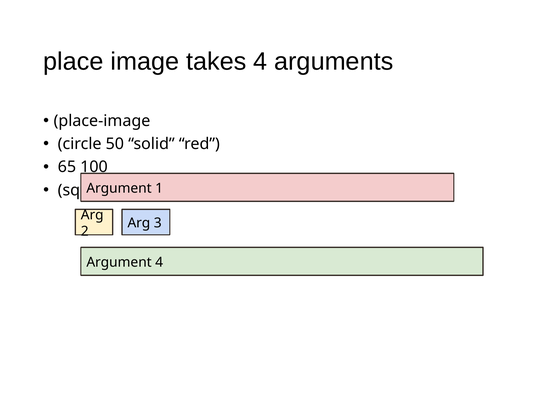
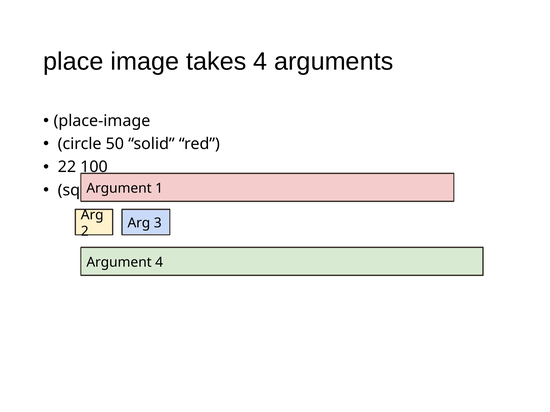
65: 65 -> 22 (67, 167)
